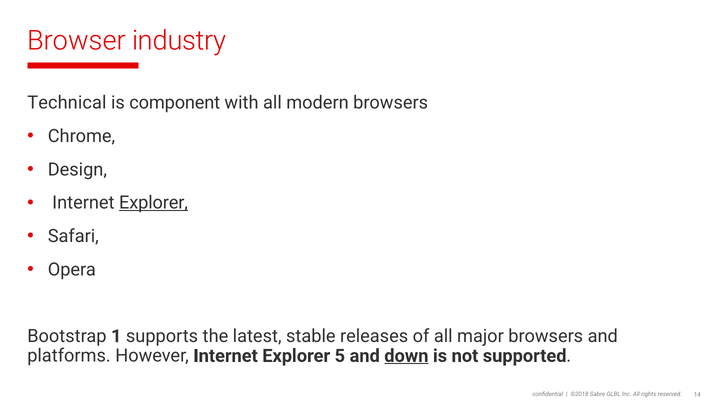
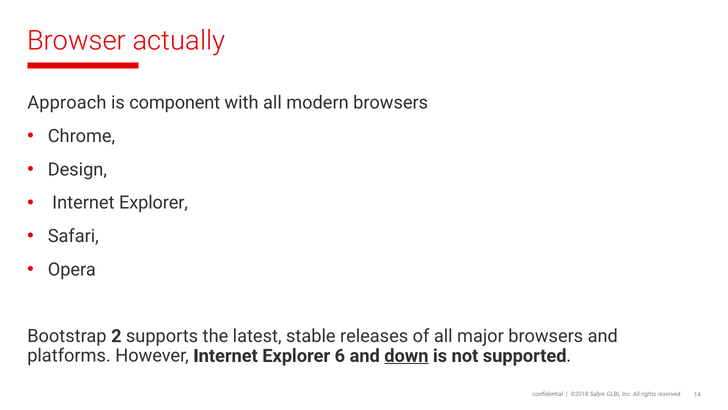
industry: industry -> actually (179, 41)
Technical: Technical -> Approach (67, 103)
Explorer underline: present -> none (154, 203)
1: 1 -> 2 (116, 336)
5: 5 -> 6 (340, 355)
